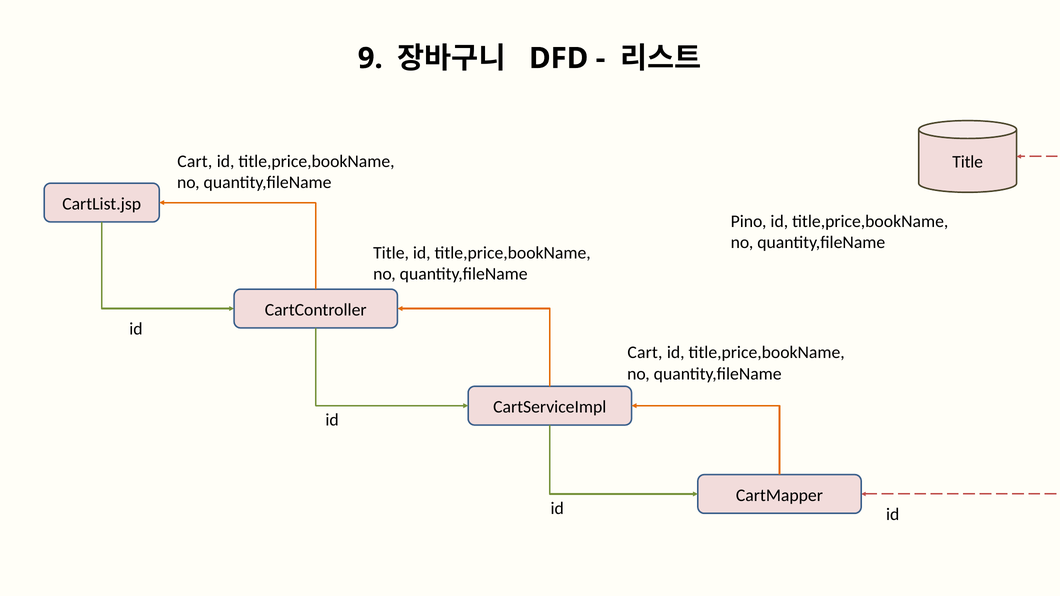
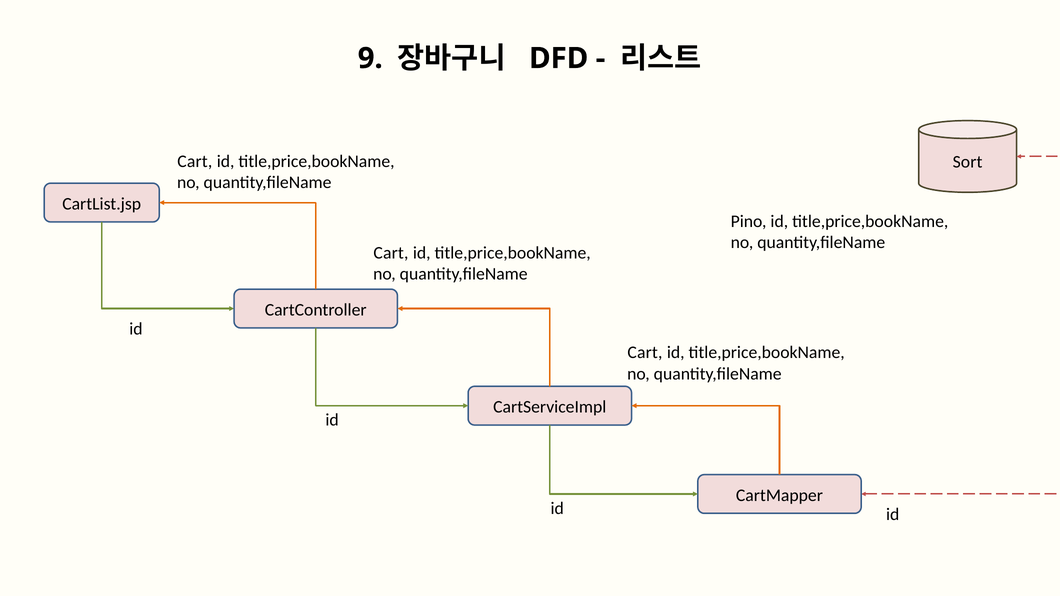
Title: Title -> Sort (968, 162)
Title: Title -> Cart (391, 253)
